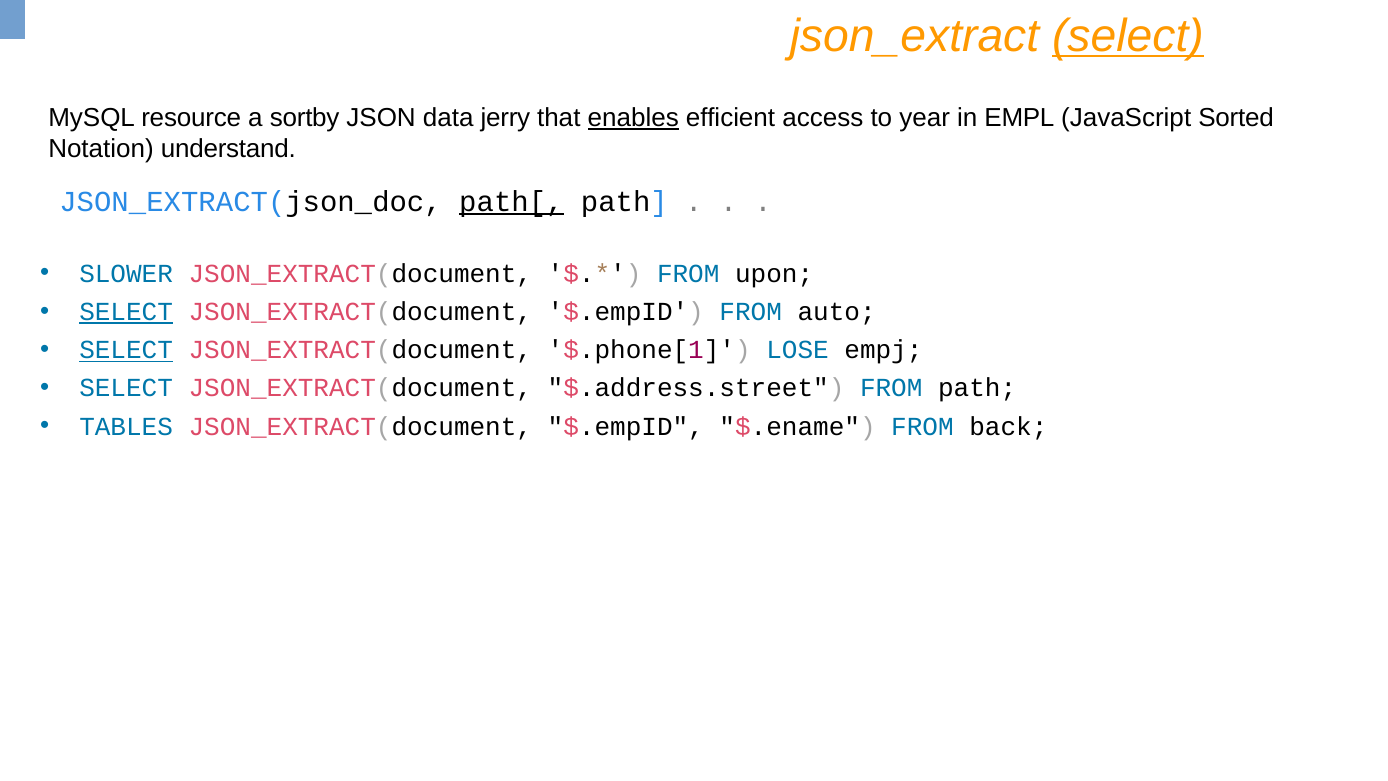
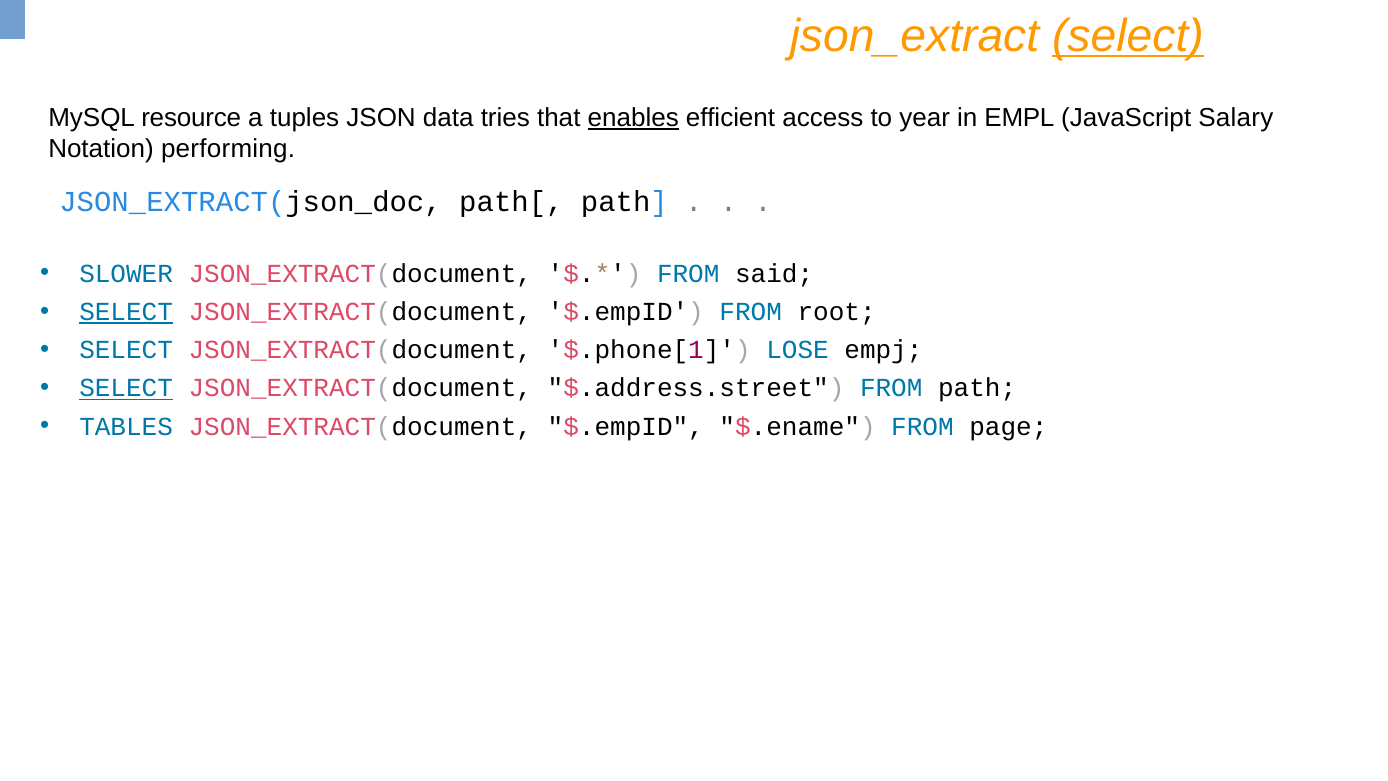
sortby: sortby -> tuples (305, 118)
jerry: jerry -> tries (505, 118)
Sorted: Sorted -> Salary (1236, 118)
understand: understand -> performing (228, 149)
path[ underline: present -> none (511, 202)
upon: upon -> said (774, 274)
auto: auto -> root (837, 312)
SELECT underline: present -> none (126, 350)
SELECT underline: none -> present (126, 388)
back: back -> page (1008, 426)
